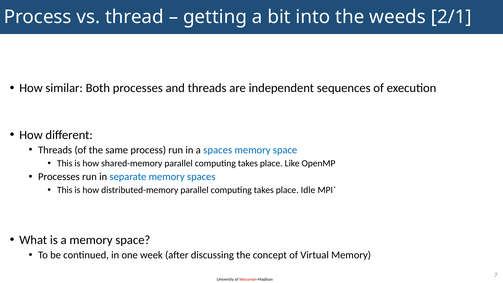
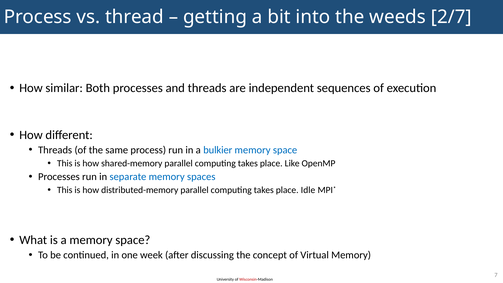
2/1: 2/1 -> 2/7 (451, 17)
a spaces: spaces -> bulkier (218, 150)
